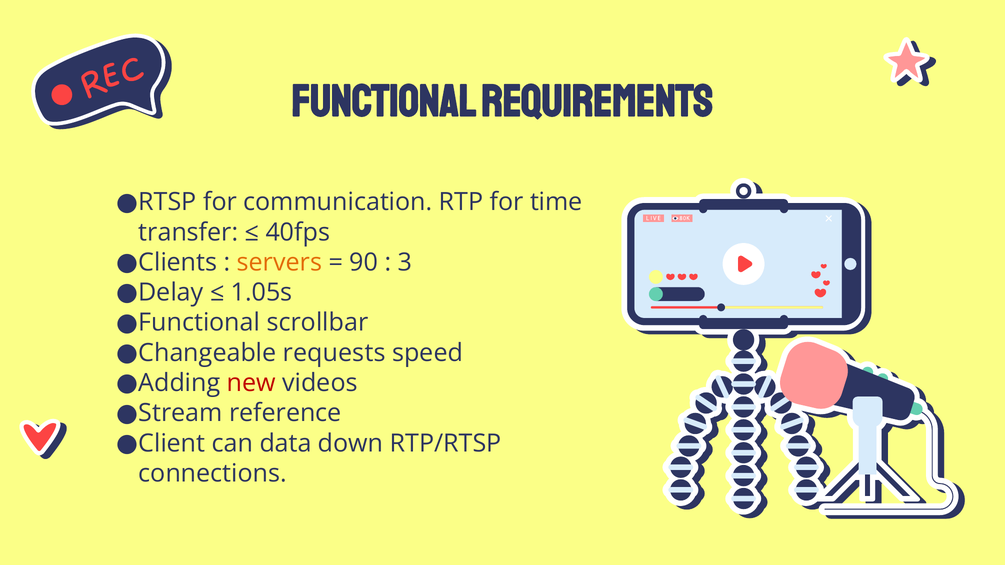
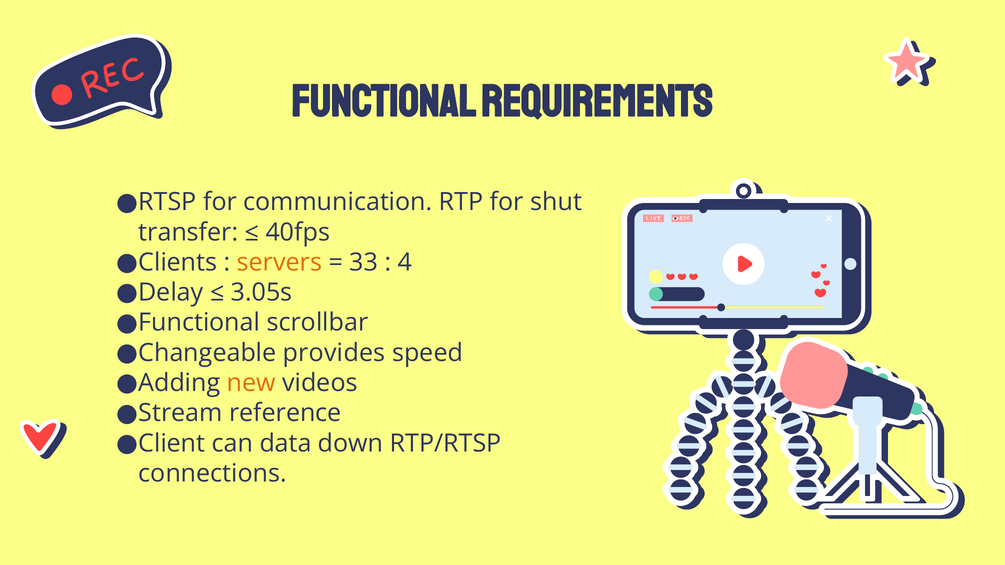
time: time -> shut (556, 202)
90: 90 -> 33 (364, 263)
3: 3 -> 4 (405, 263)
1.05s: 1.05s -> 3.05s (262, 293)
requests: requests -> provides (334, 353)
new colour: red -> orange (251, 383)
